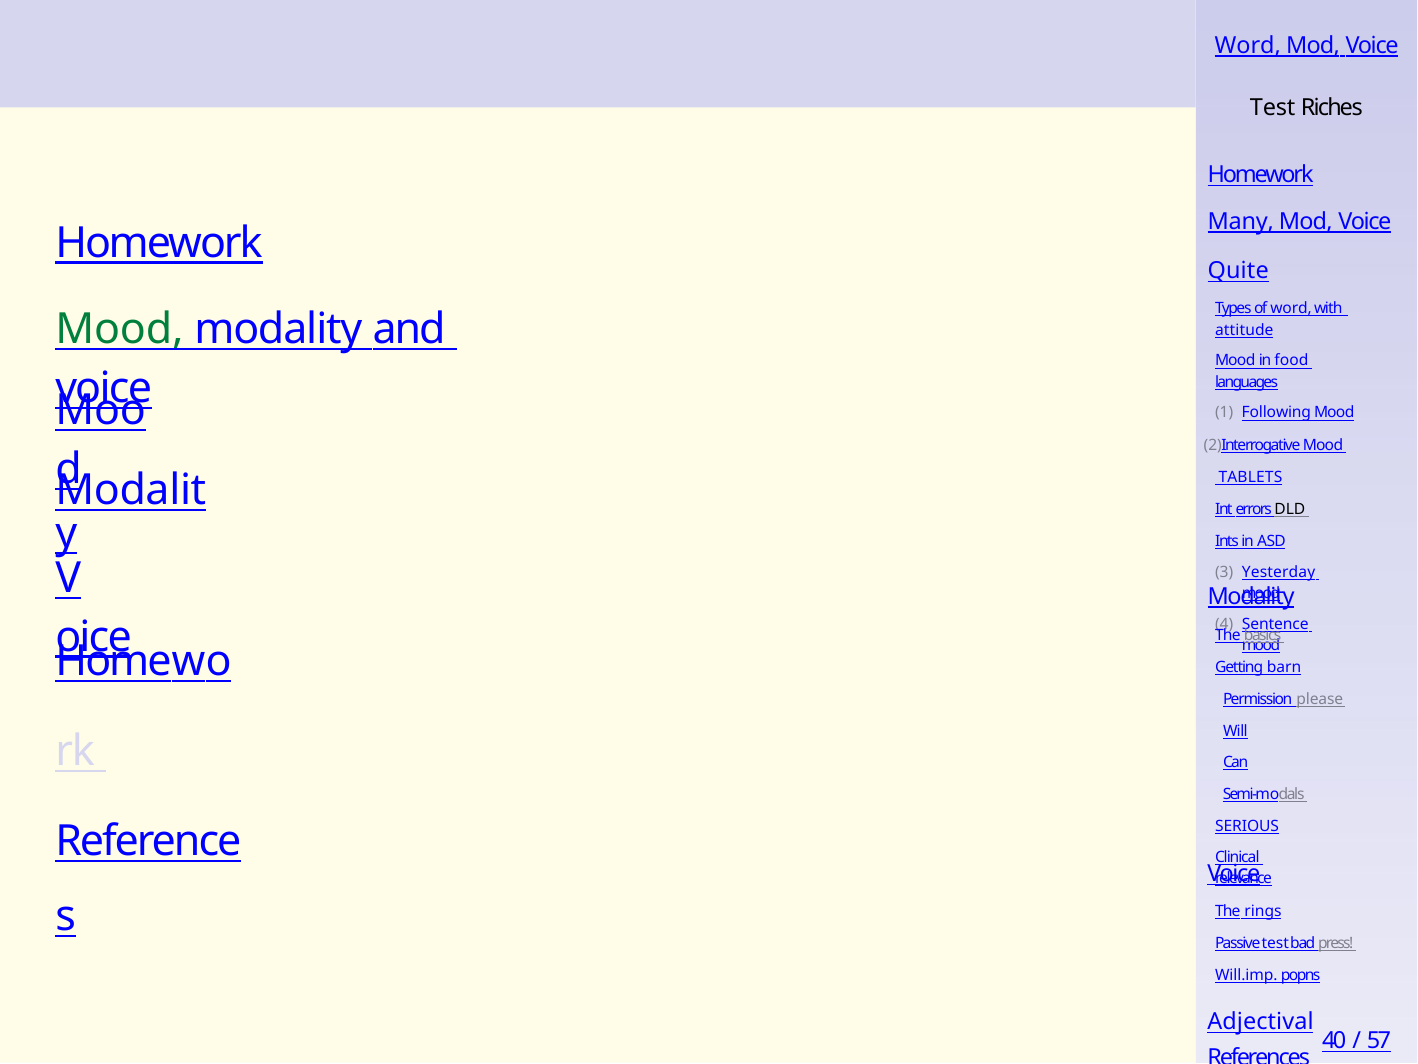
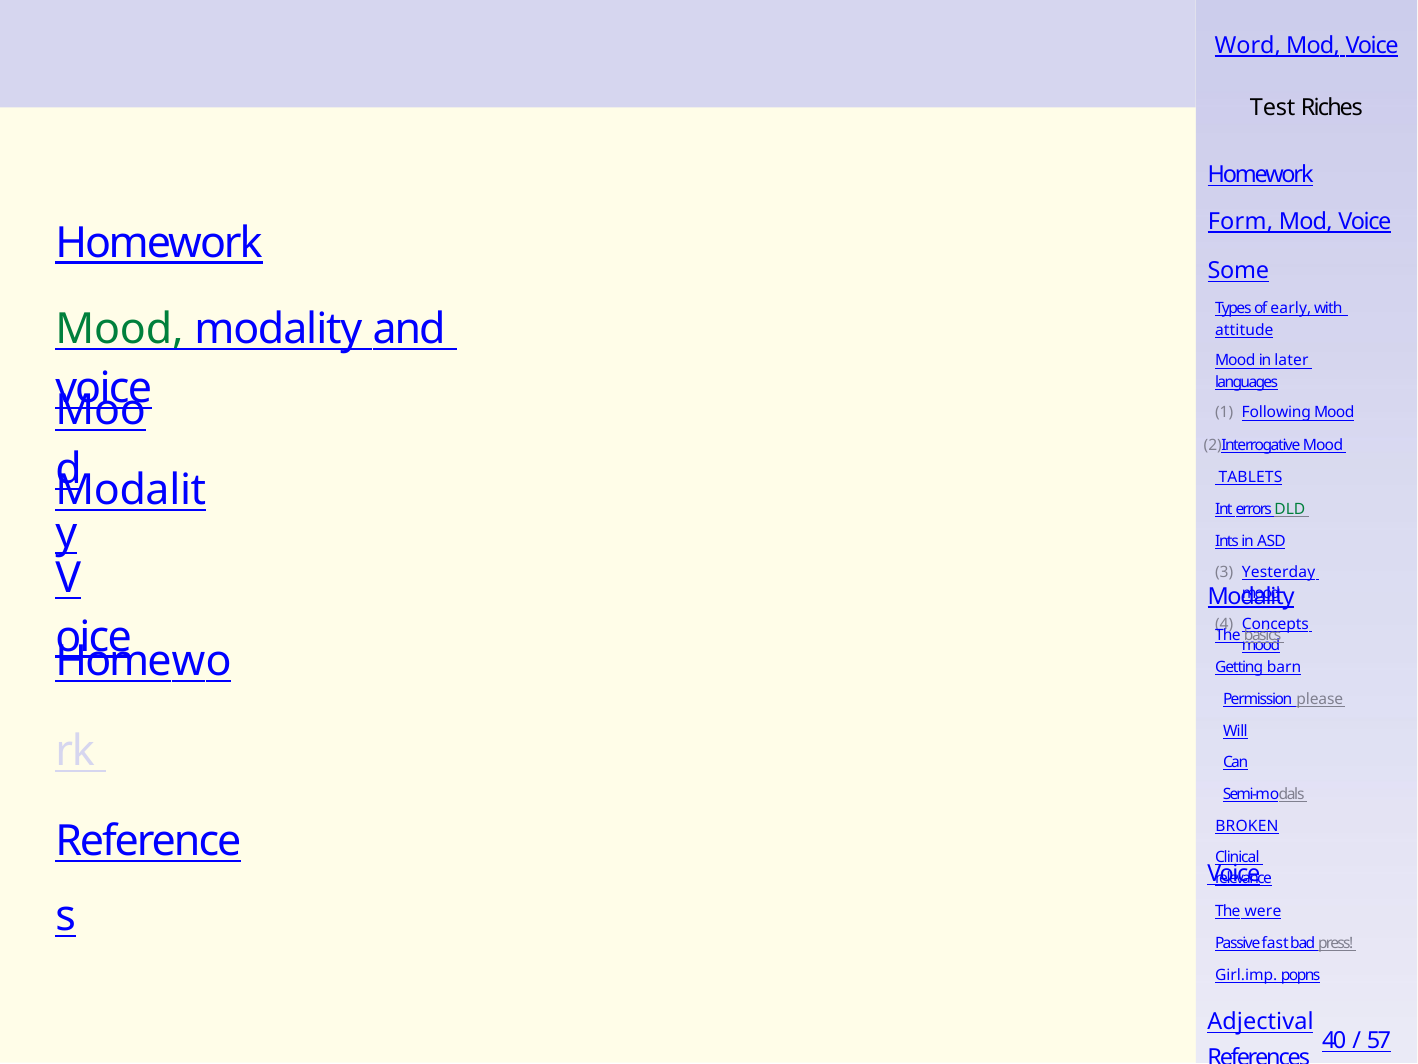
Many: Many -> Form (1240, 222)
Quite: Quite -> Some (1238, 271)
of word: word -> early (1291, 308)
food: food -> later (1291, 361)
DLD colour: black -> green (1290, 509)
Sentence: Sentence -> Concepts (1275, 624)
SERIOUS: SERIOUS -> BROKEN (1247, 827)
rings: rings -> were (1263, 912)
Passive test: test -> fast (1275, 944)
Will.imp: Will.imp -> Girl.imp (1246, 976)
